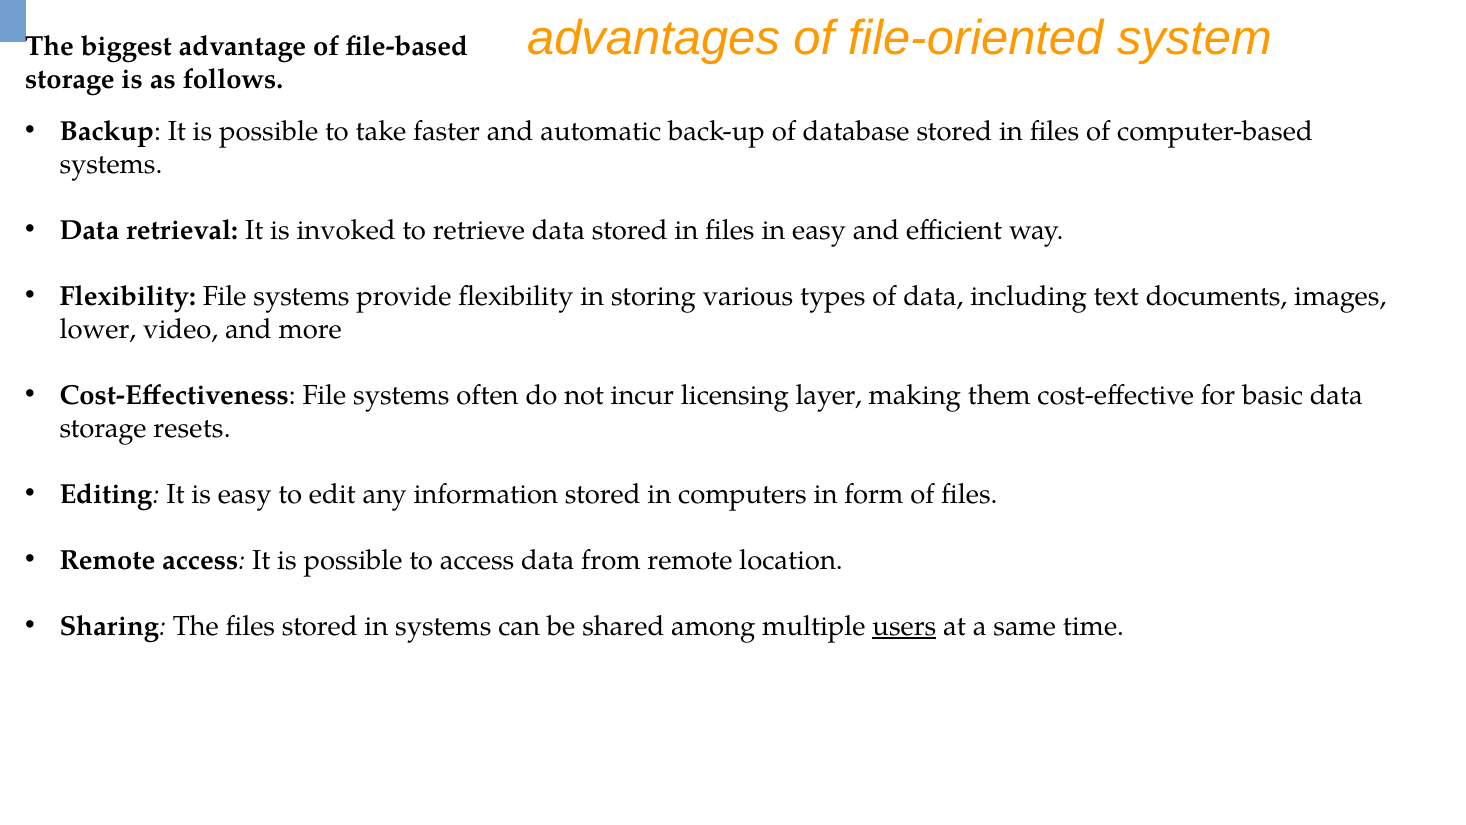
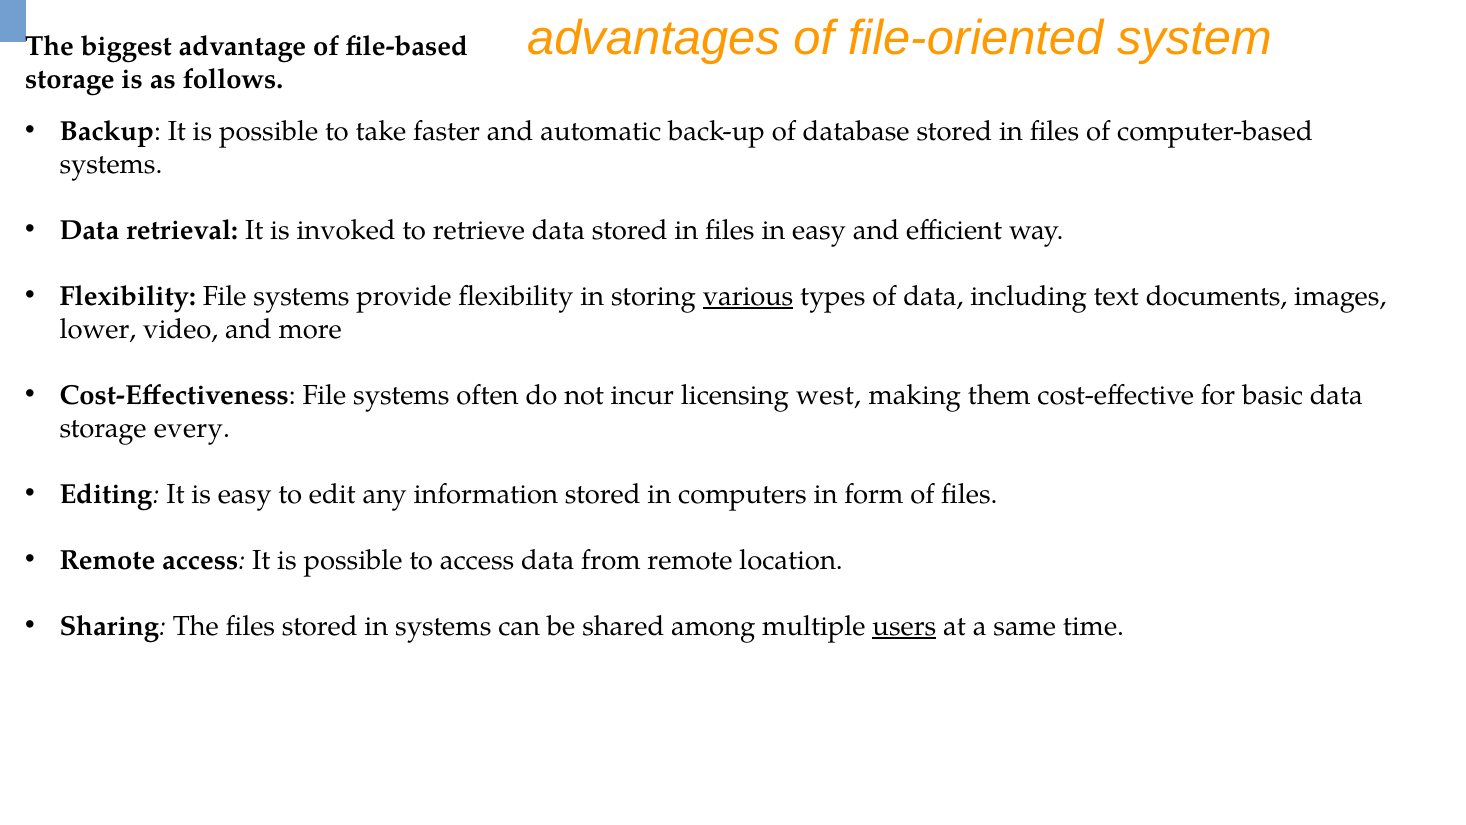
various underline: none -> present (748, 296)
layer: layer -> west (829, 395)
resets: resets -> every (192, 428)
